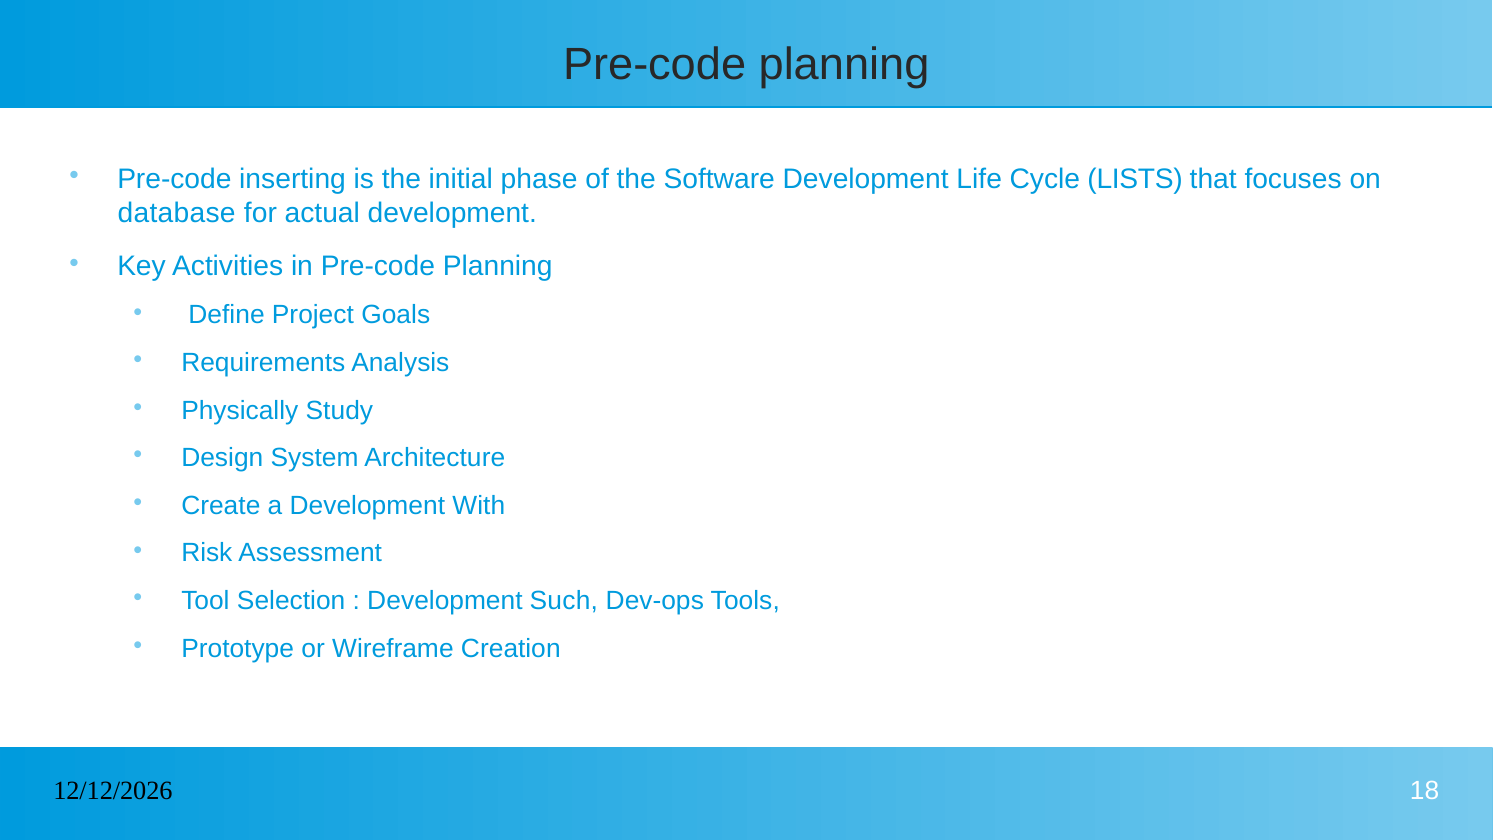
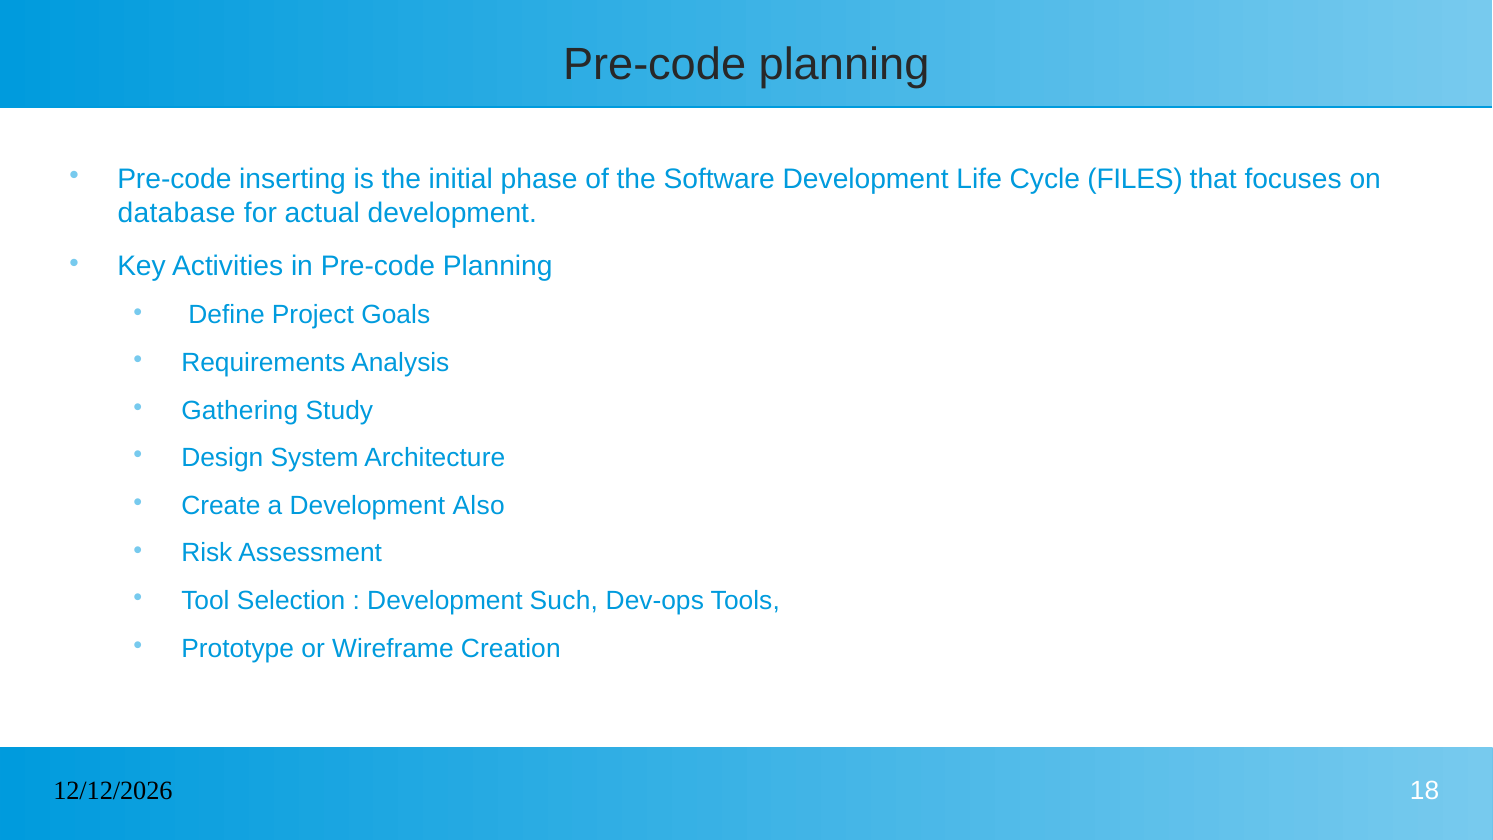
LISTS: LISTS -> FILES (1135, 179)
Physically: Physically -> Gathering (240, 410)
With: With -> Also (479, 506)
